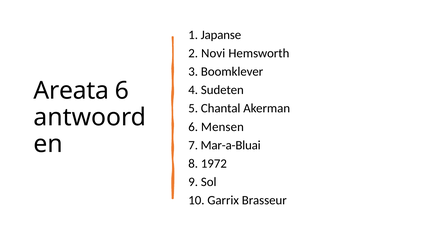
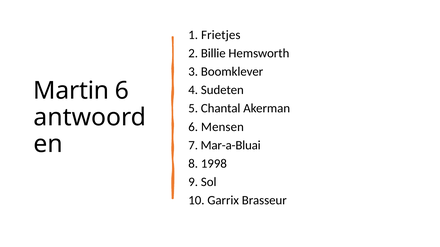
Japanse: Japanse -> Frietjes (221, 35)
Novi: Novi -> Billie (213, 53)
Areata: Areata -> Martin (71, 91)
1972: 1972 -> 1998 (214, 164)
